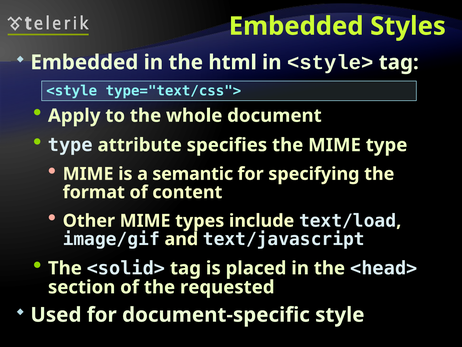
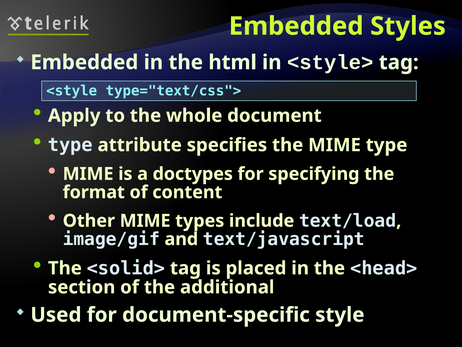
semantic: semantic -> doctypes (193, 174)
requested: requested -> additional (227, 287)
